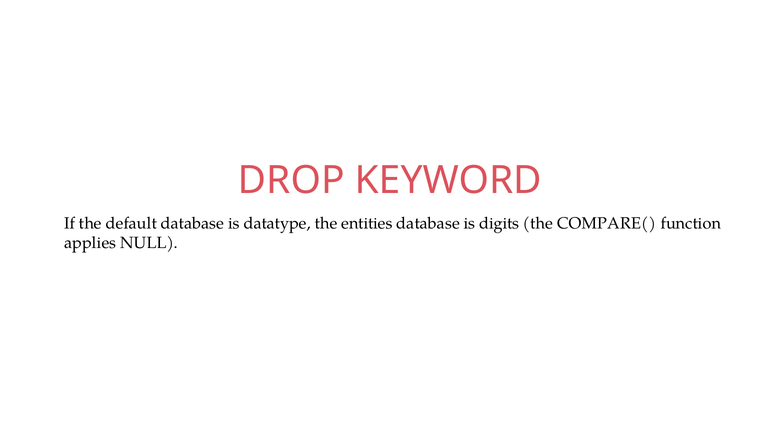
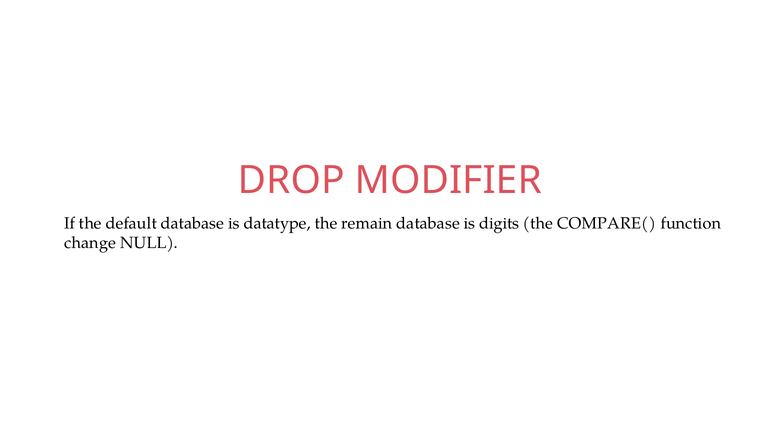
KEYWORD: KEYWORD -> MODIFIER (448, 180)
entities: entities -> remain (367, 223)
applies: applies -> change (90, 243)
